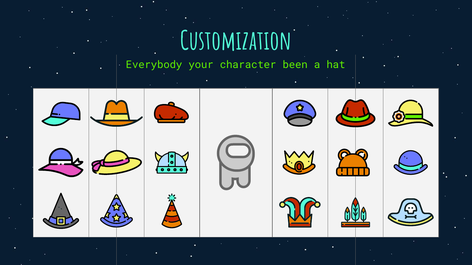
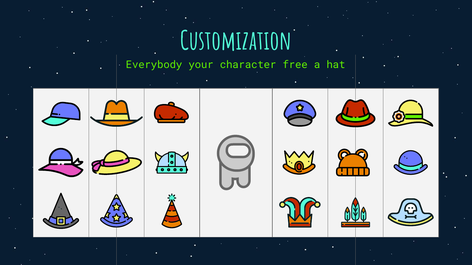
been: been -> free (295, 65)
